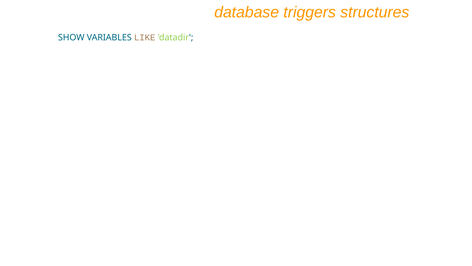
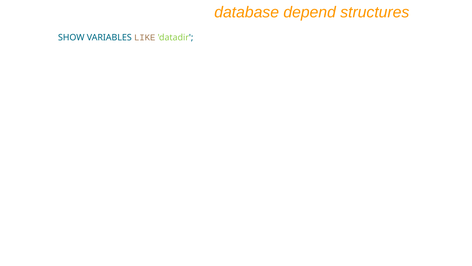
triggers: triggers -> depend (310, 12)
